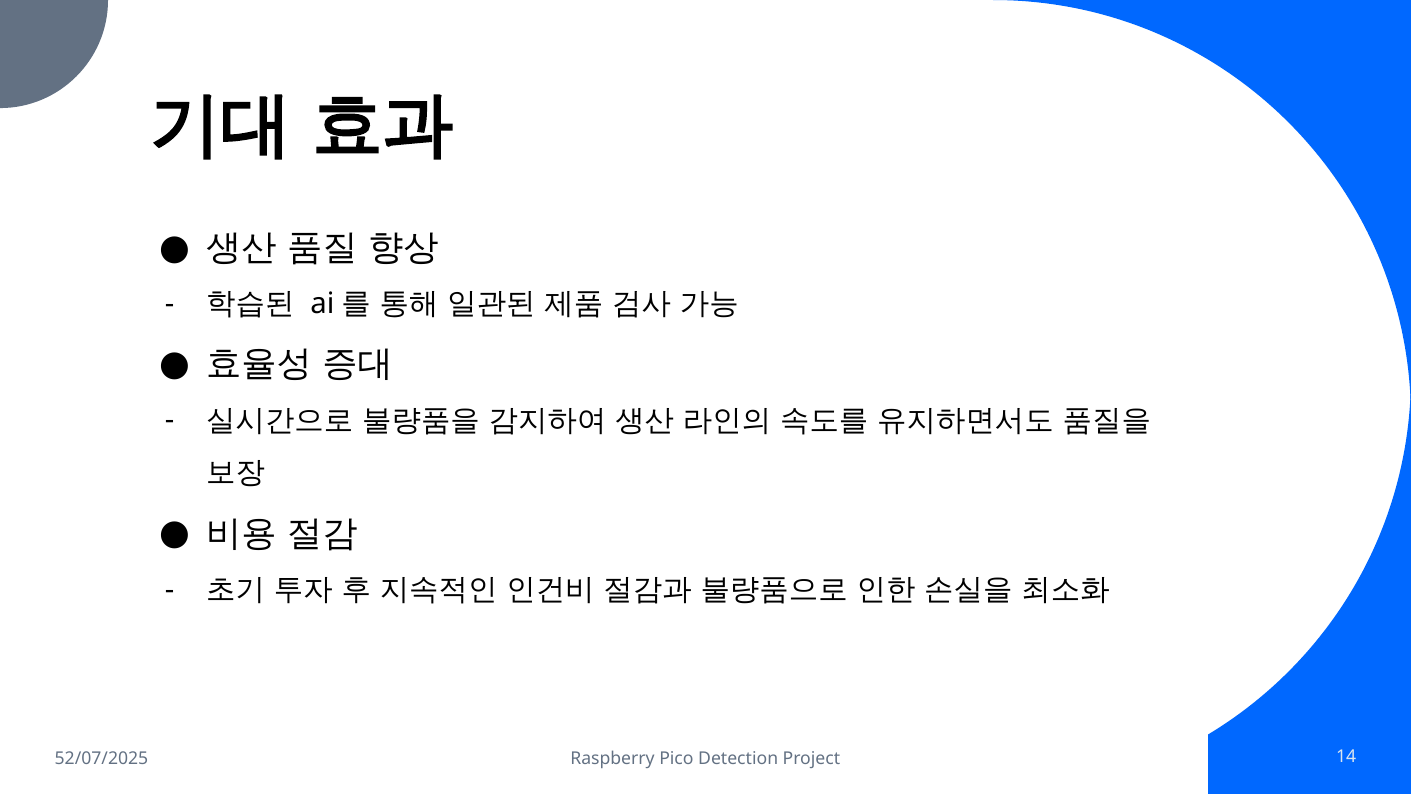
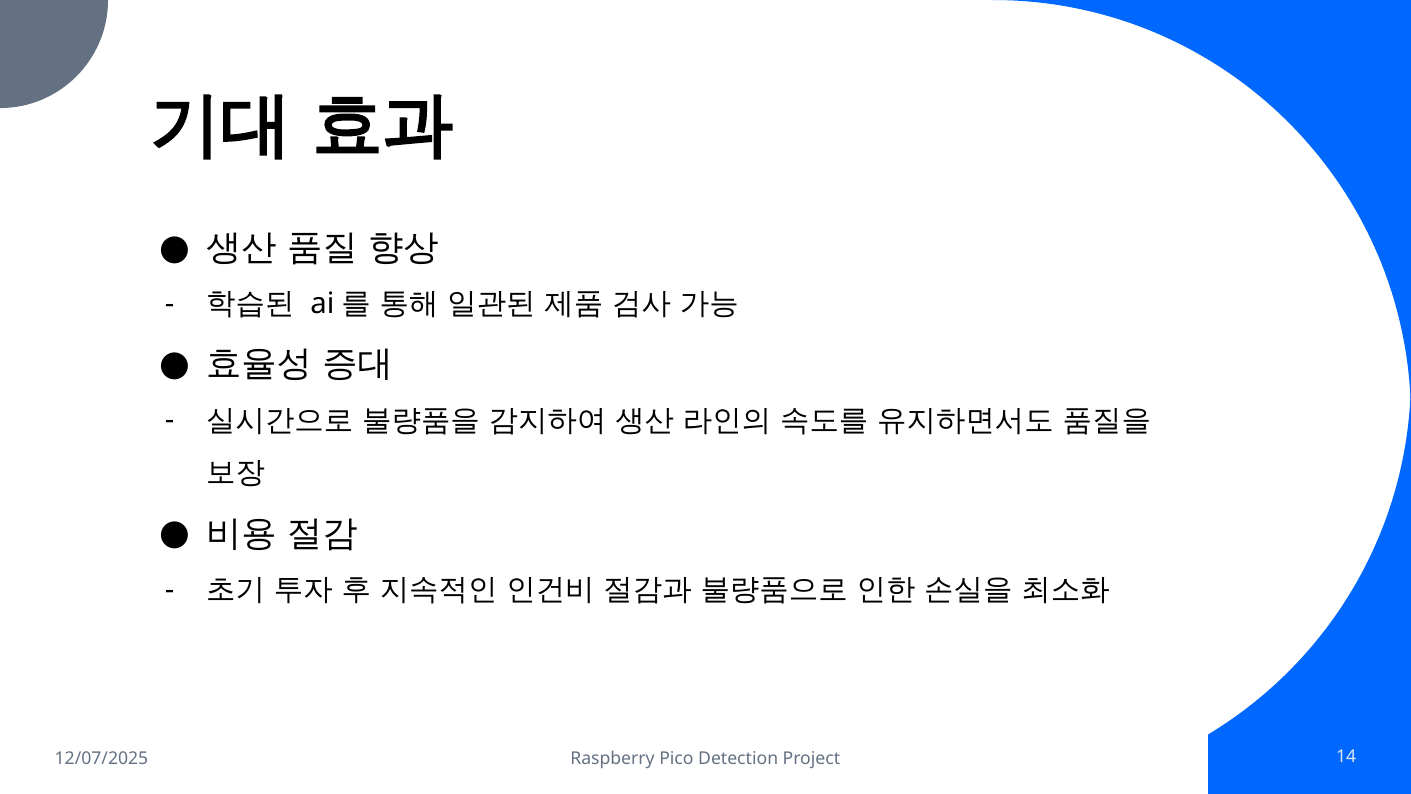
52/07/2025: 52/07/2025 -> 12/07/2025 (101, 758)
